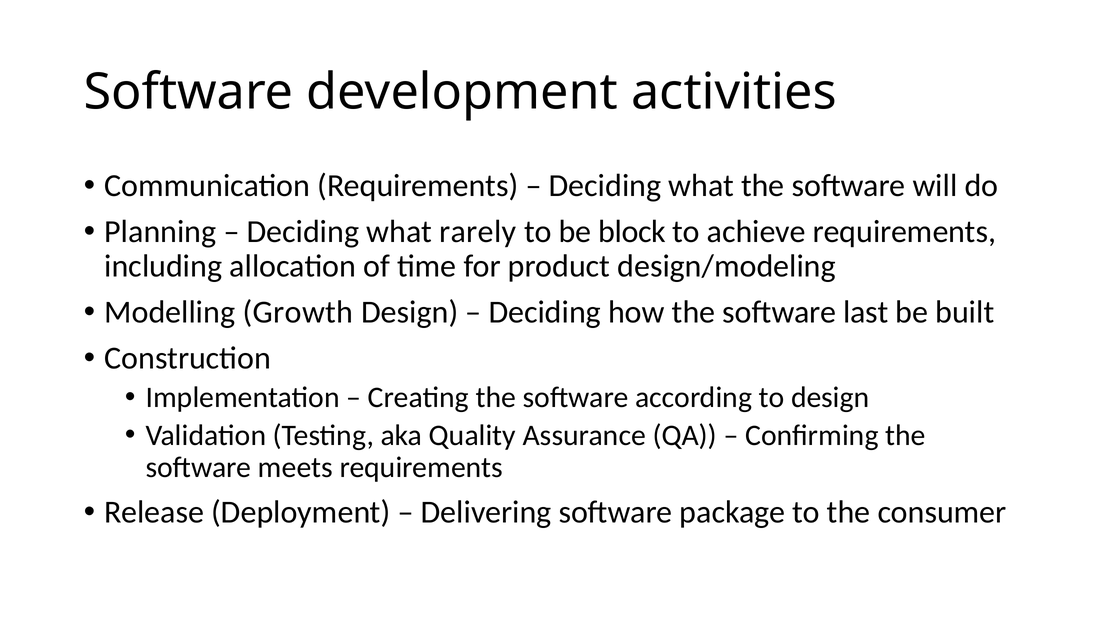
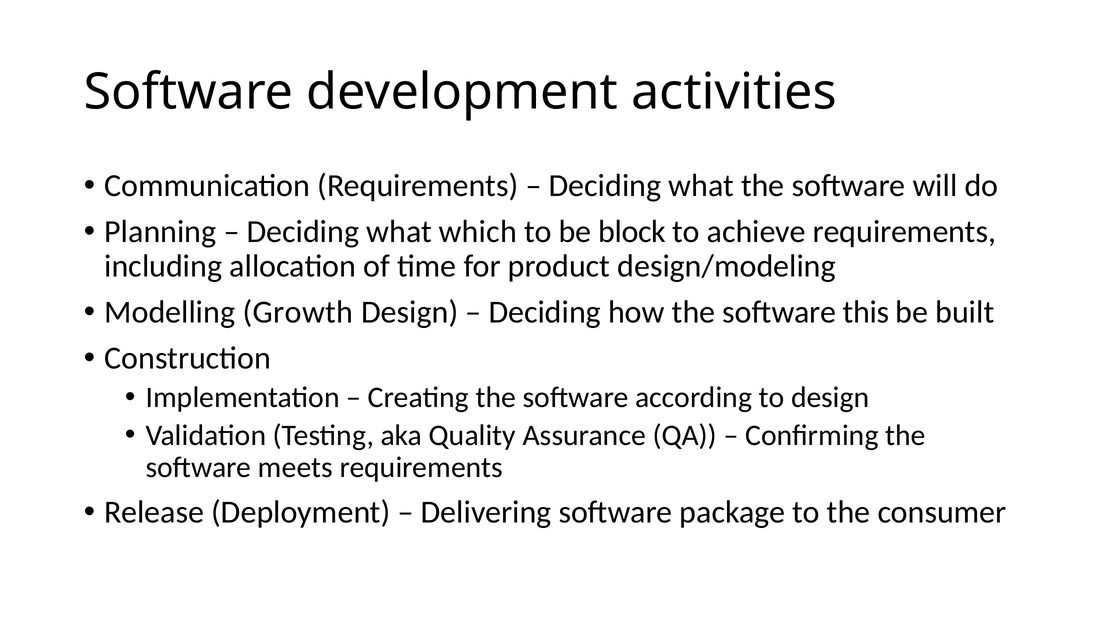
rarely: rarely -> which (478, 232)
last: last -> this (866, 312)
